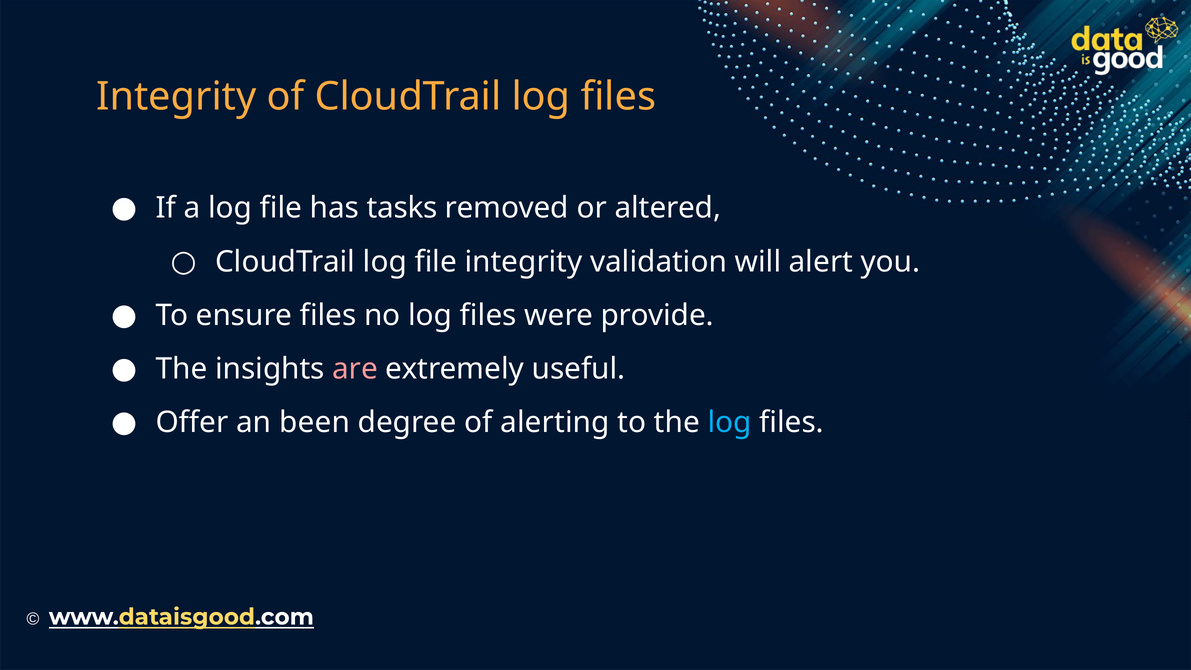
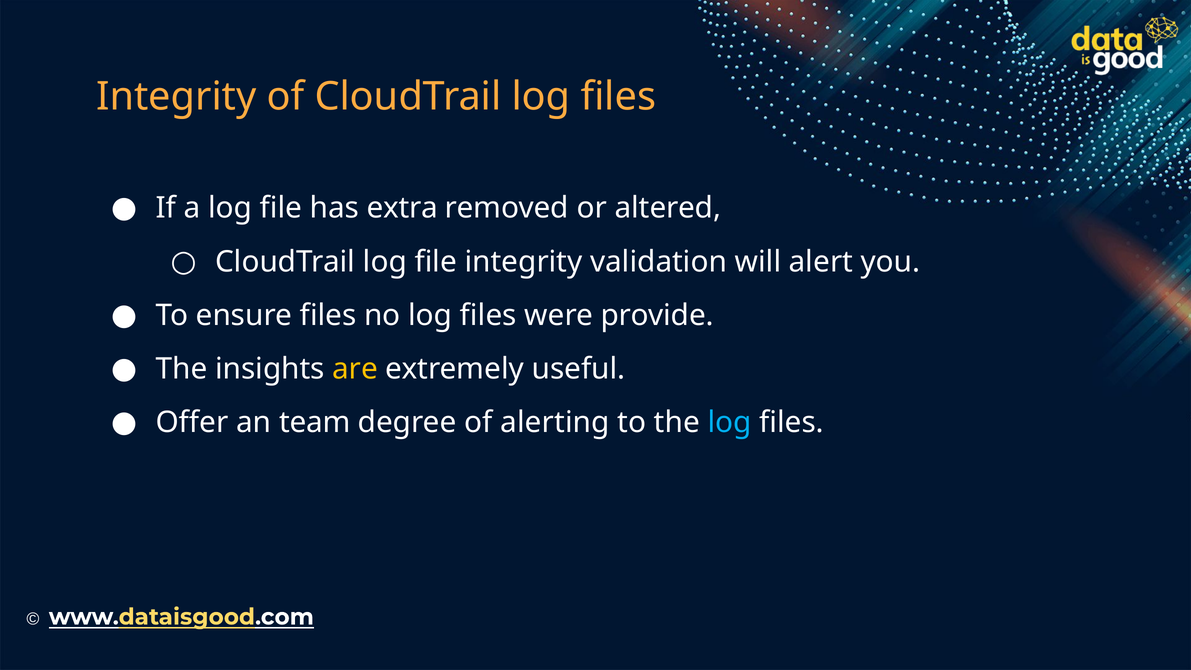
tasks: tasks -> extra (402, 208)
are colour: pink -> yellow (355, 369)
been: been -> team (315, 422)
